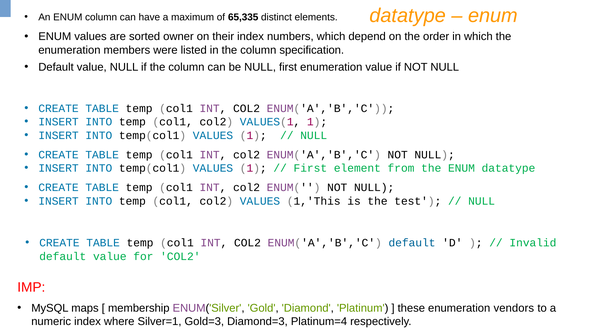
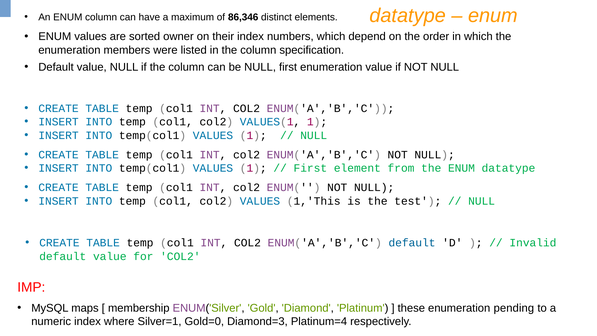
65,335: 65,335 -> 86,346 (243, 17)
vendors: vendors -> pending (514, 308)
Gold=3: Gold=3 -> Gold=0 (204, 321)
